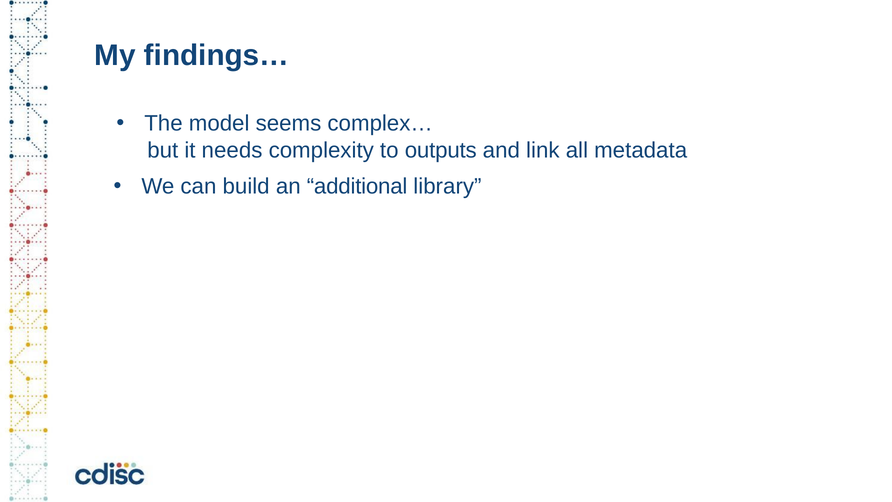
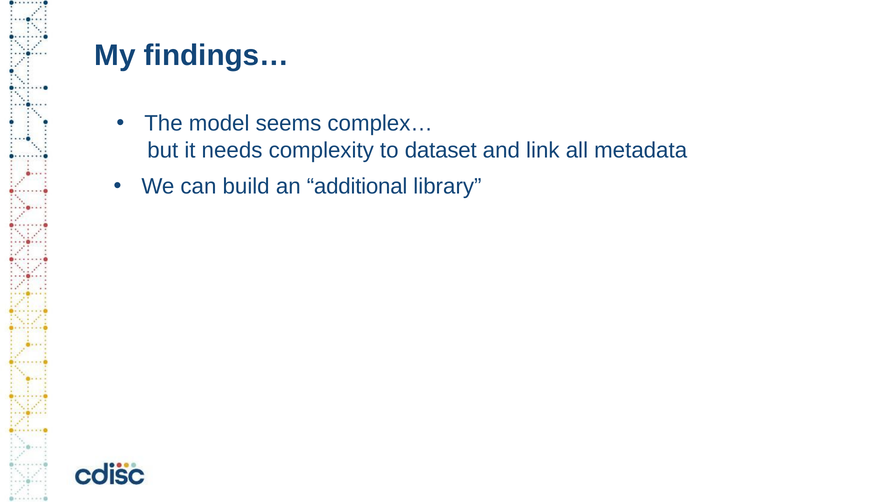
outputs: outputs -> dataset (441, 150)
